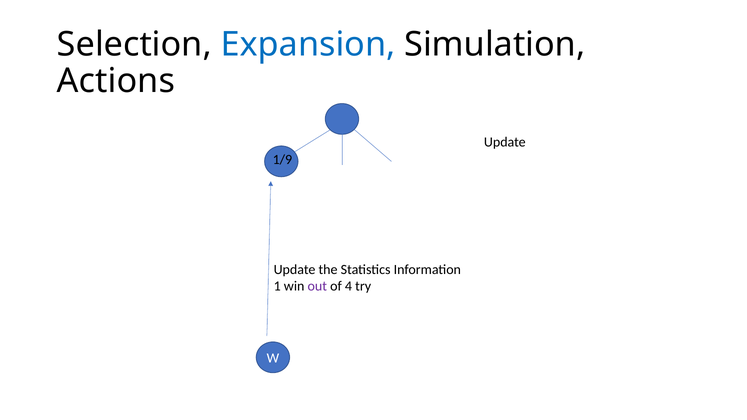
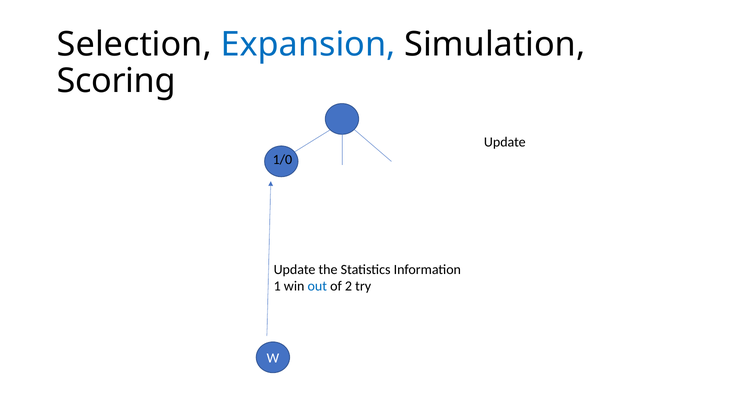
Actions: Actions -> Scoring (116, 81)
1/9: 1/9 -> 1/0 (282, 160)
out colour: purple -> blue (317, 286)
4: 4 -> 2 (349, 286)
